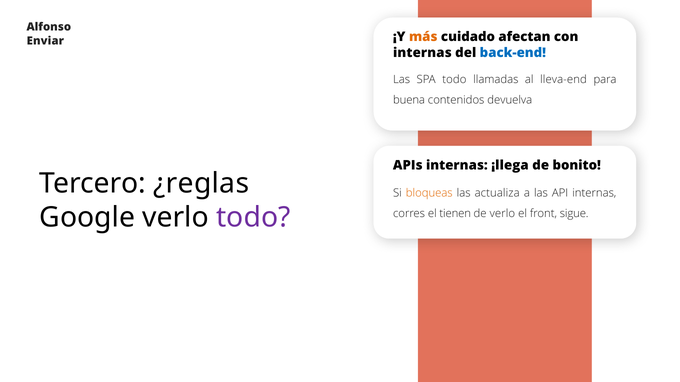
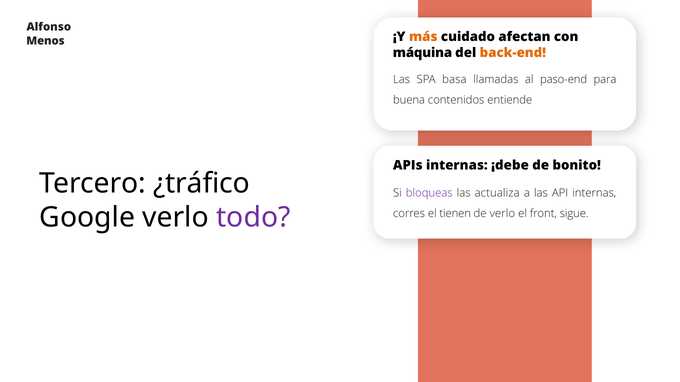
Enviar: Enviar -> Menos (45, 41)
internas: internas -> máquina (422, 53)
back-end colour: blue -> orange (513, 53)
SPA todo: todo -> basa (454, 80)
lleva-end: lleva-end -> paso-end (564, 80)
devuelva: devuelva -> entiende (510, 100)
¡llega: ¡llega -> ¡debe (510, 166)
¿reglas: ¿reglas -> ¿tráfico (201, 184)
bloqueas colour: orange -> purple (429, 193)
